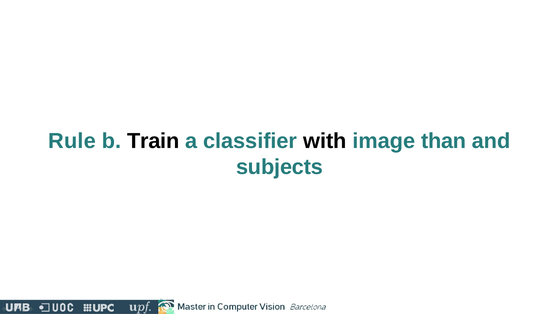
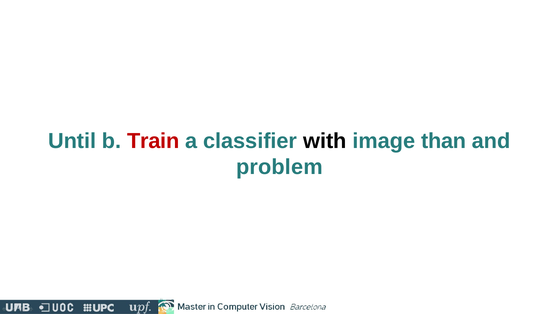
Rule: Rule -> Until (72, 141)
Train colour: black -> red (153, 141)
subjects: subjects -> problem (279, 167)
